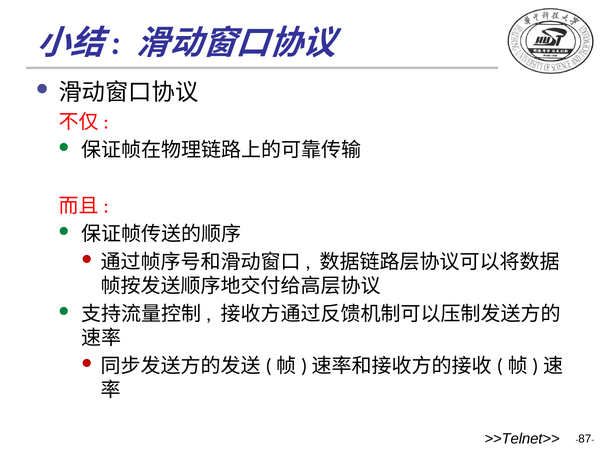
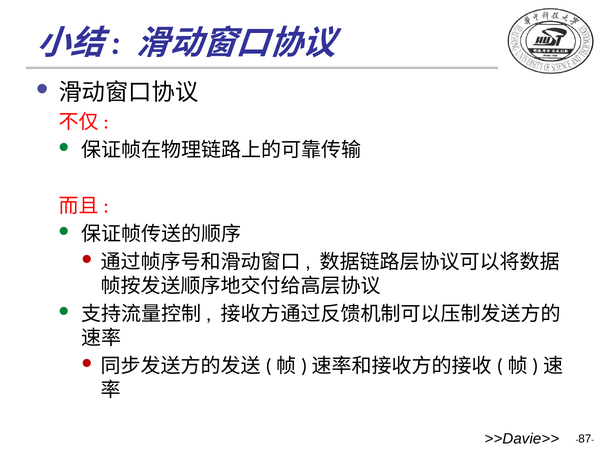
>>Telnet>>: >>Telnet>> -> >>Davie>> (522, 439)
